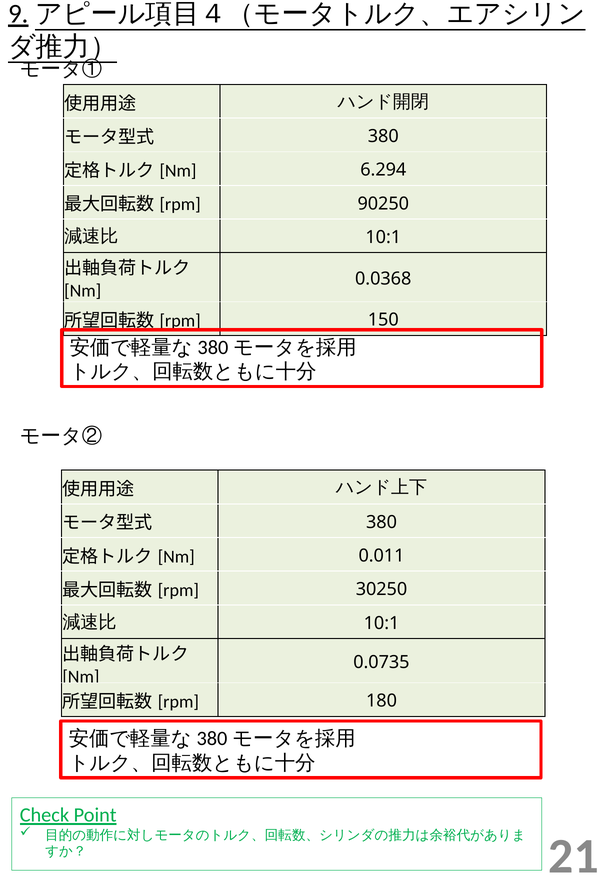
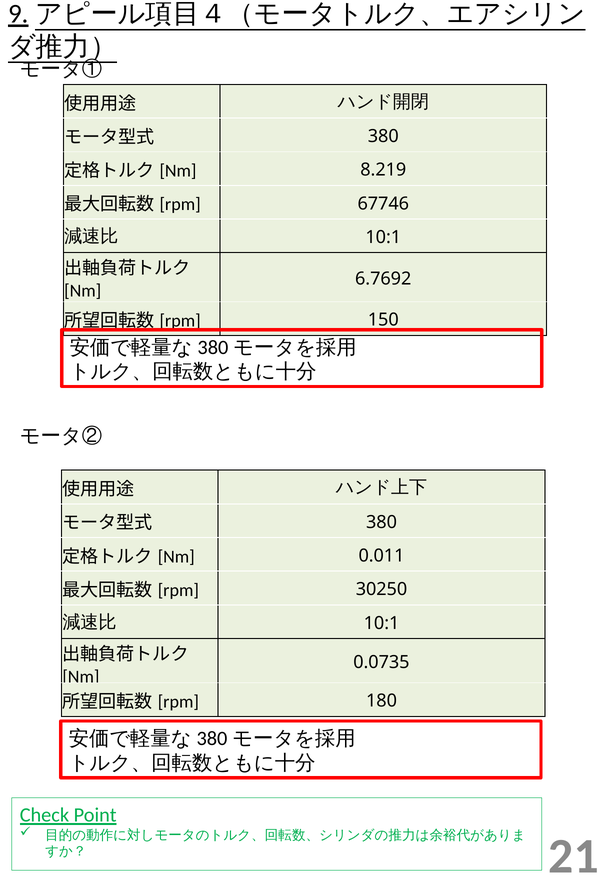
6.294: 6.294 -> 8.219 (383, 170)
90250: 90250 -> 67746 (383, 203)
0.0368: 0.0368 -> 6.7692 (383, 278)
